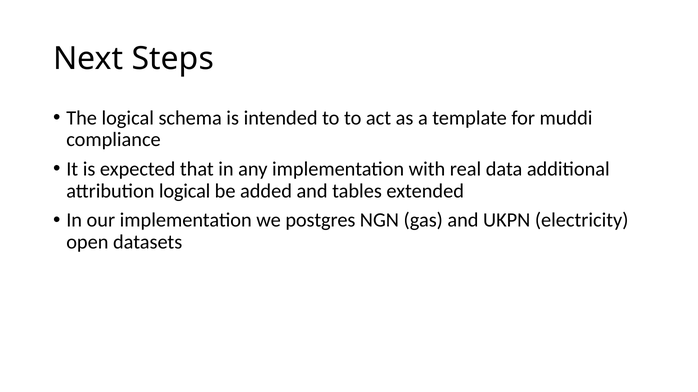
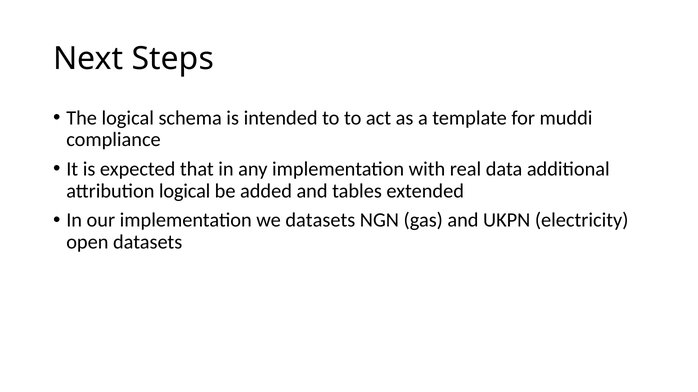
we postgres: postgres -> datasets (320, 221)
